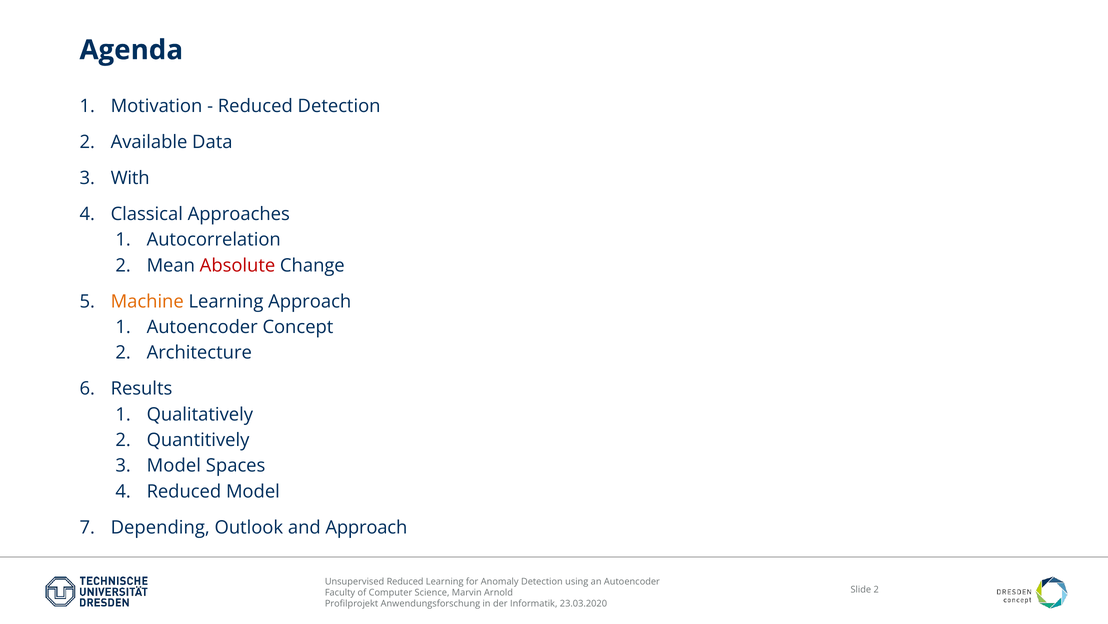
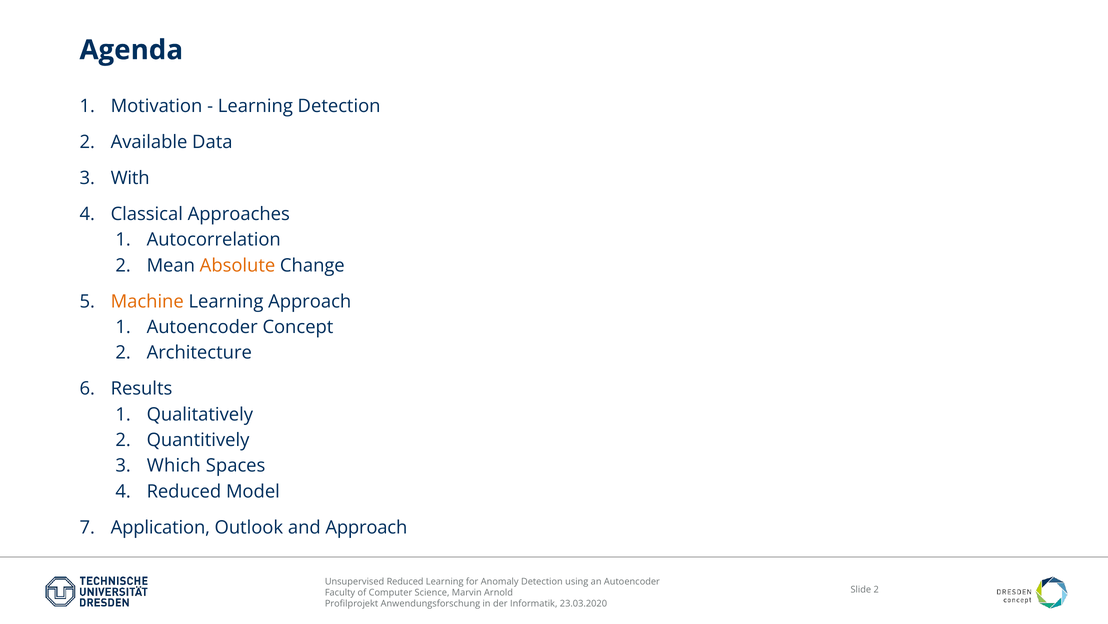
Reduced: Reduced -> Learning (255, 106)
Absolute colour: red -> orange (238, 265)
Model: Model -> Which (174, 465)
Depending: Depending -> Application (160, 527)
